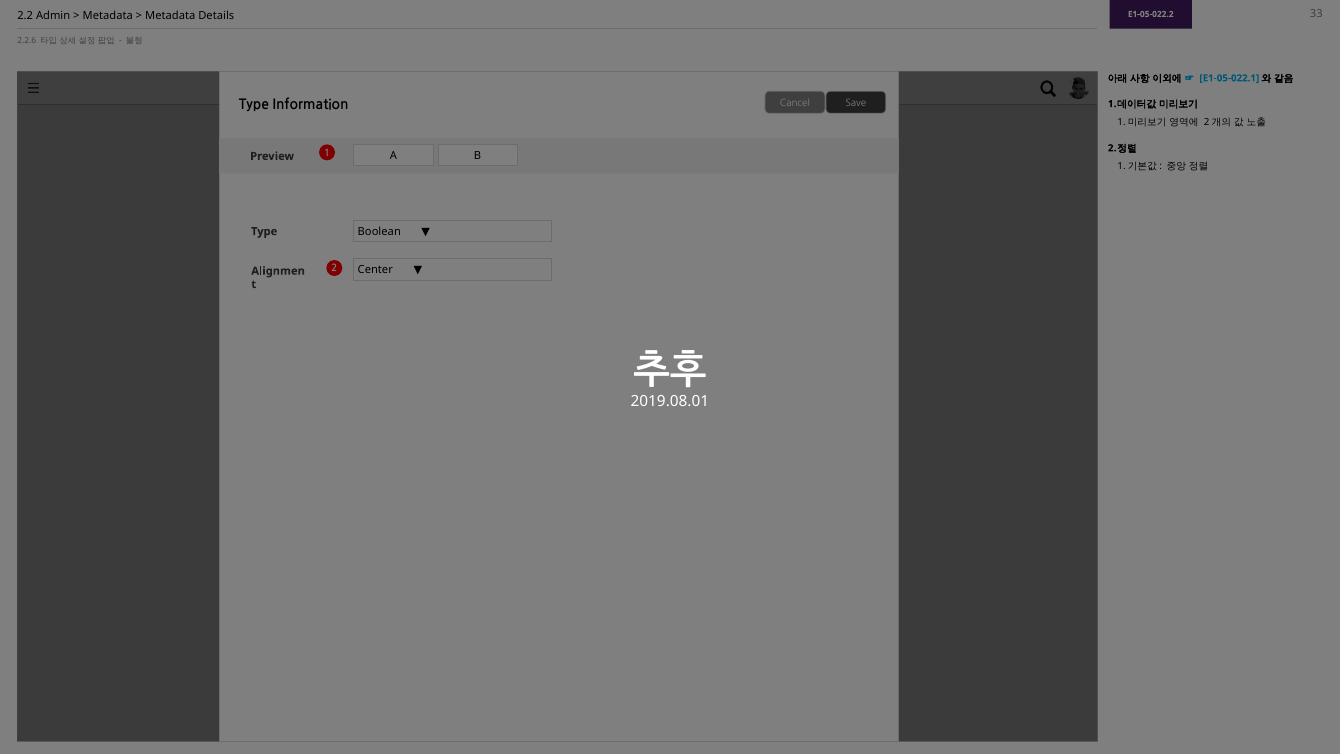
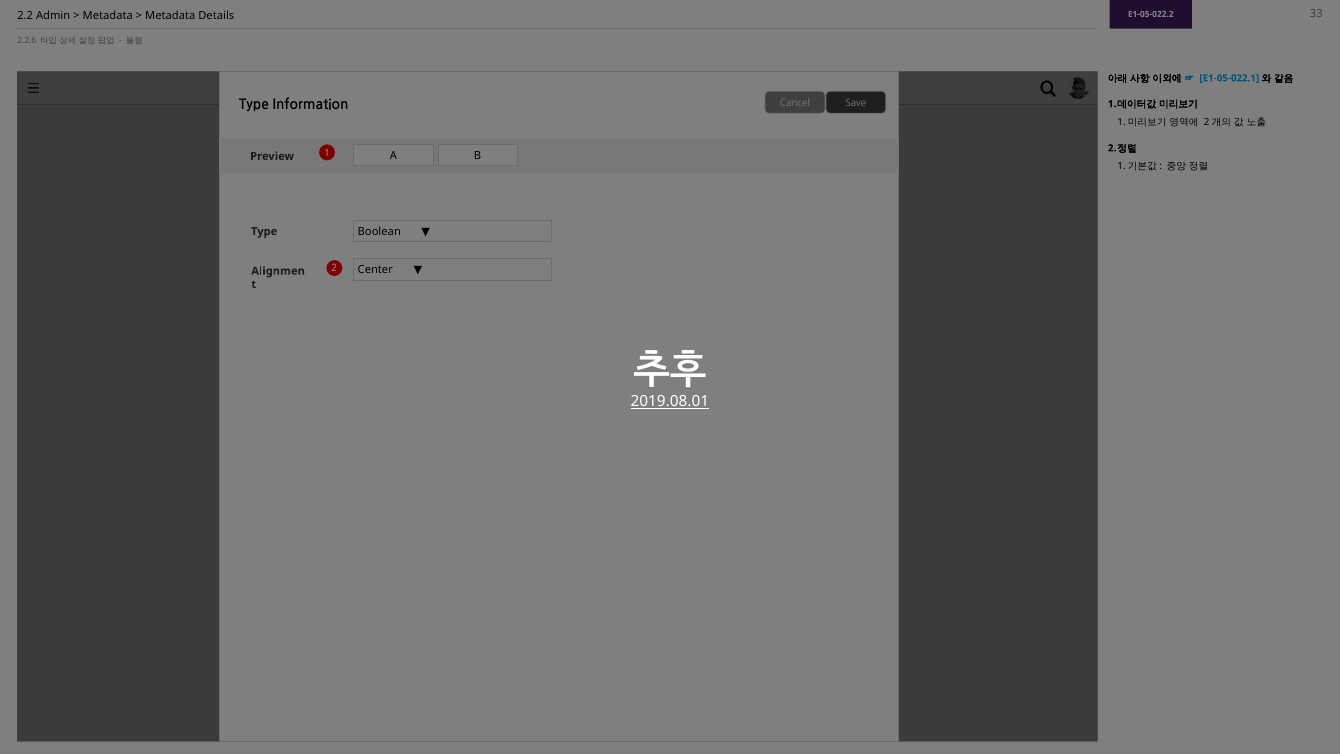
2019.08.01 underline: none -> present (670, 401)
